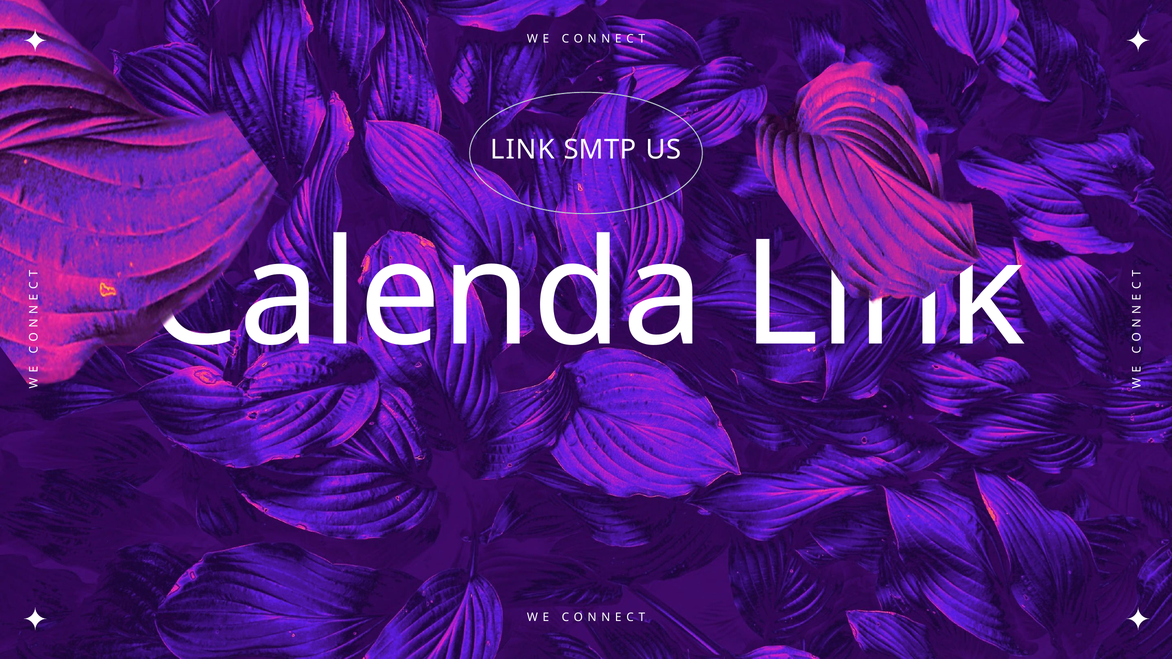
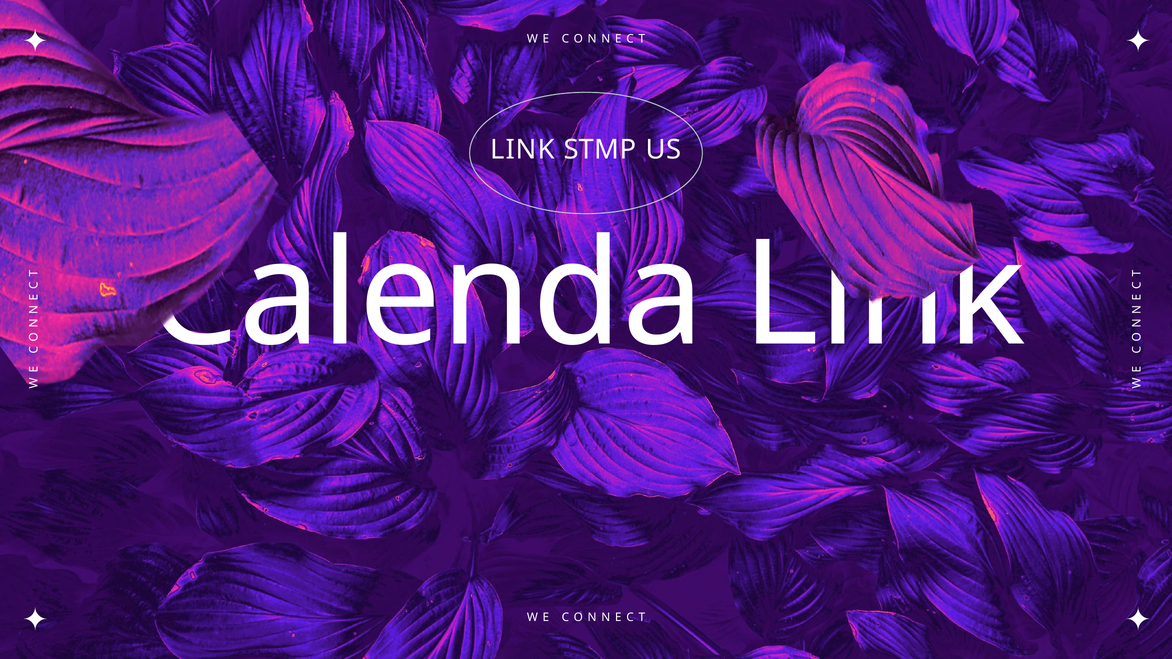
SMTP: SMTP -> STMP (600, 150)
